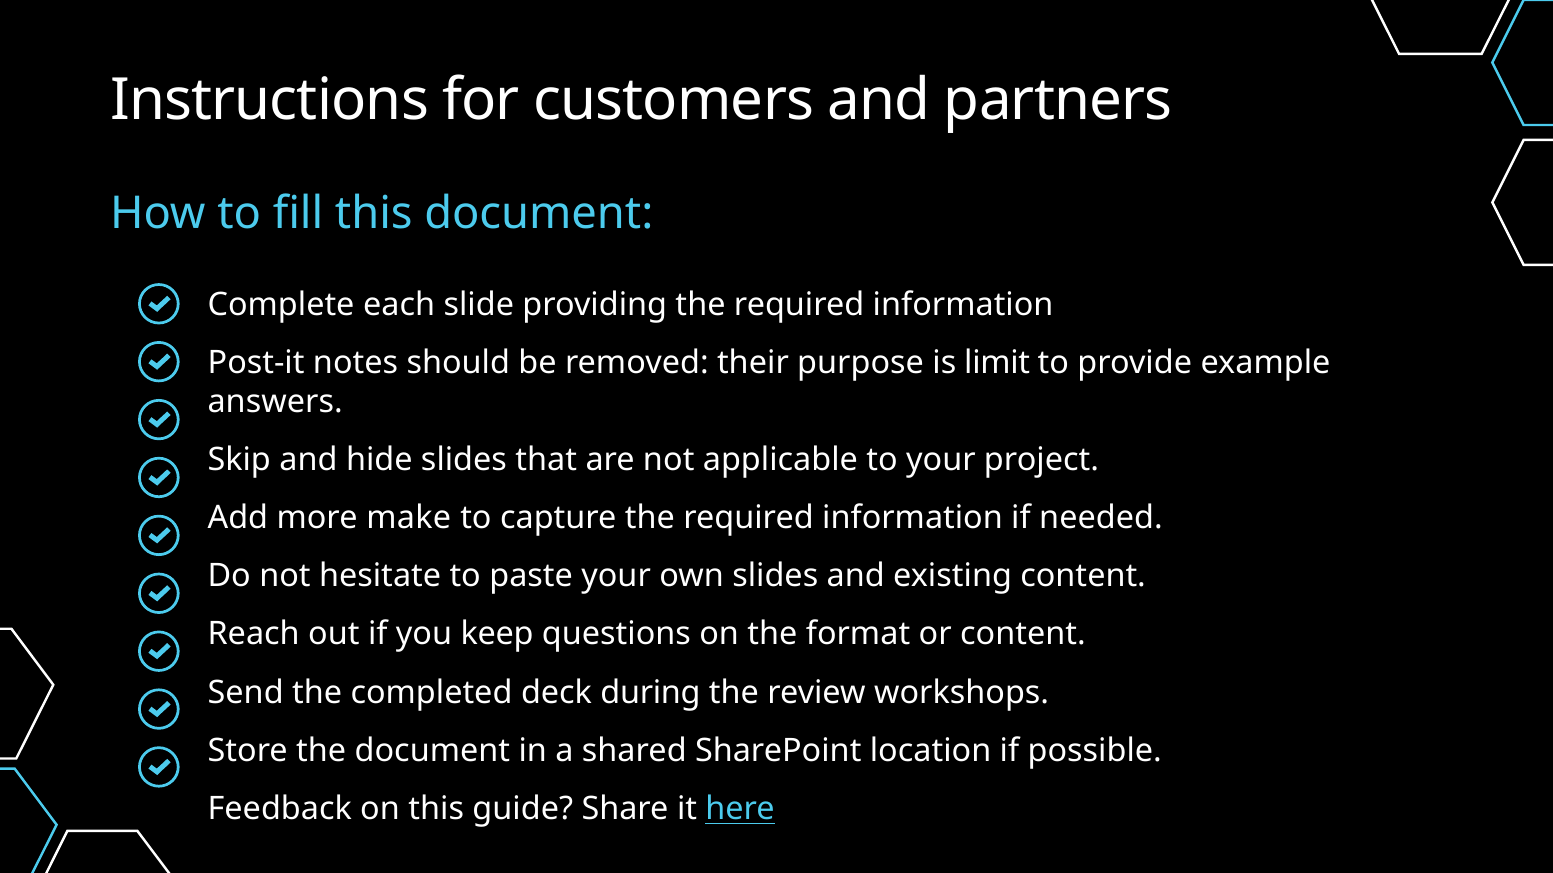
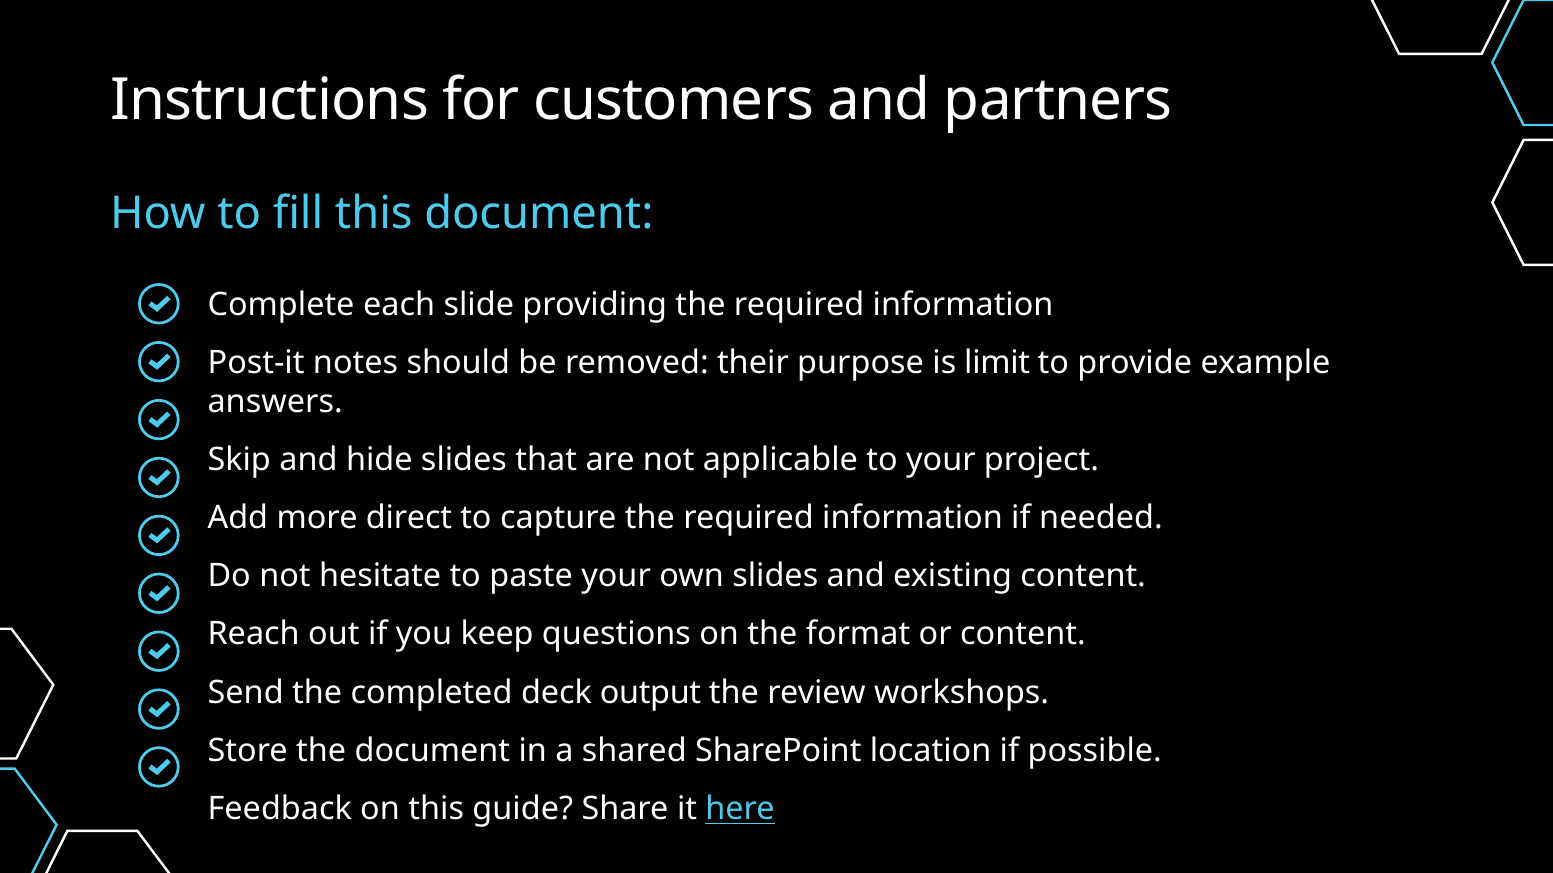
make: make -> direct (409, 518)
during: during -> output (651, 693)
